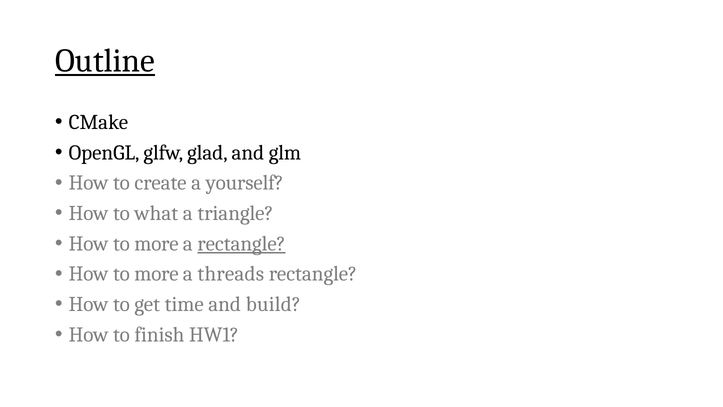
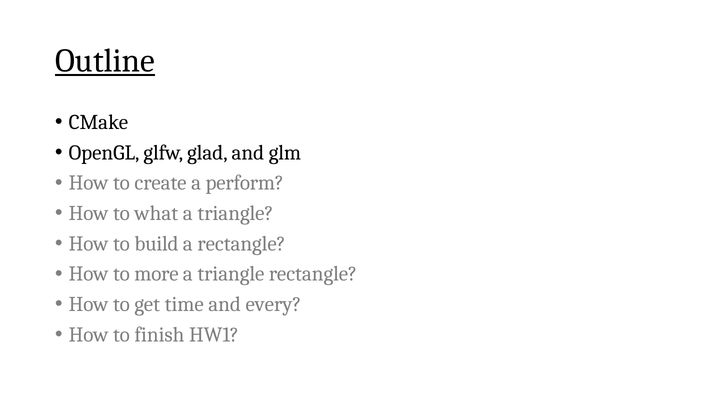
yourself: yourself -> perform (245, 183)
more: more -> build (156, 243)
rectangle underline: present -> none (241, 243)
threads: threads -> triangle (231, 274)
build: build -> every (273, 304)
